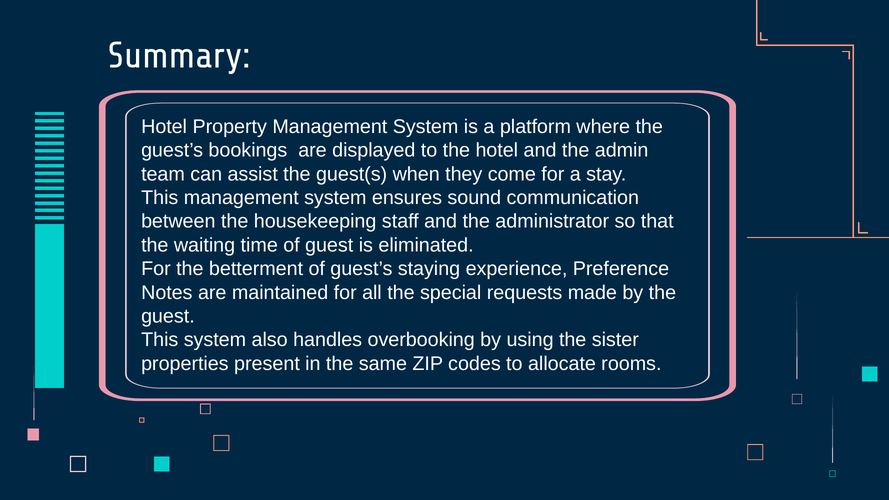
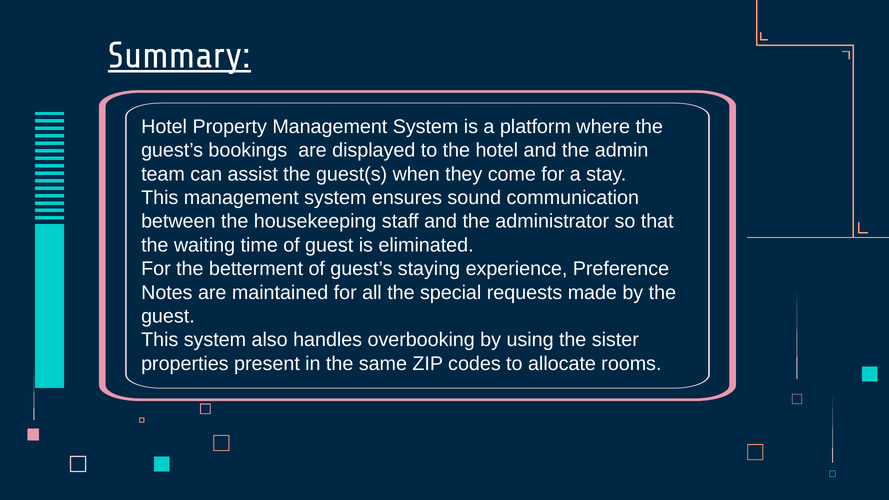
Summary underline: none -> present (179, 55)
